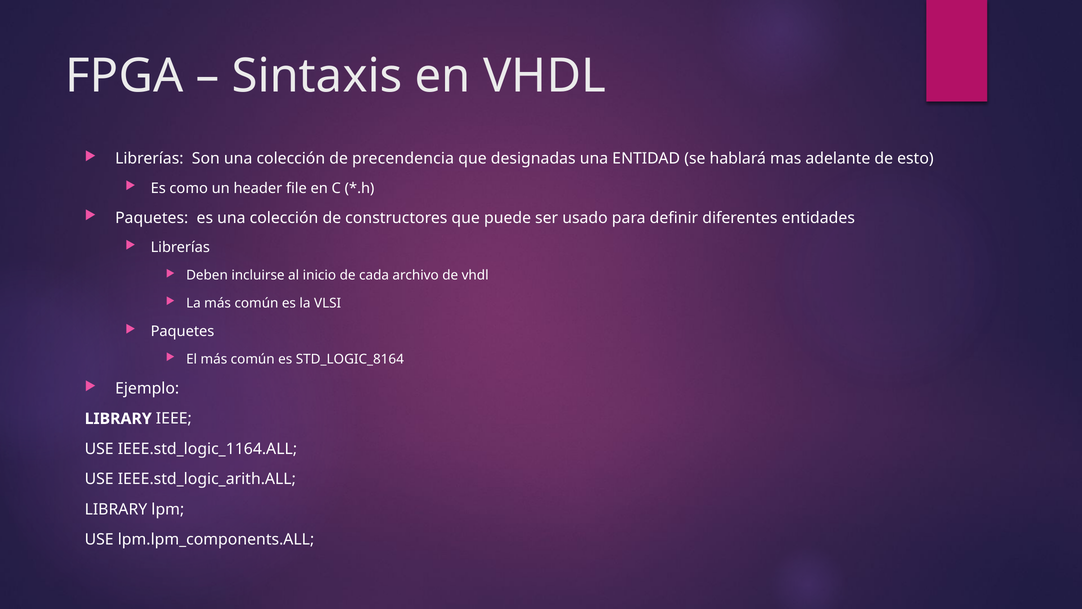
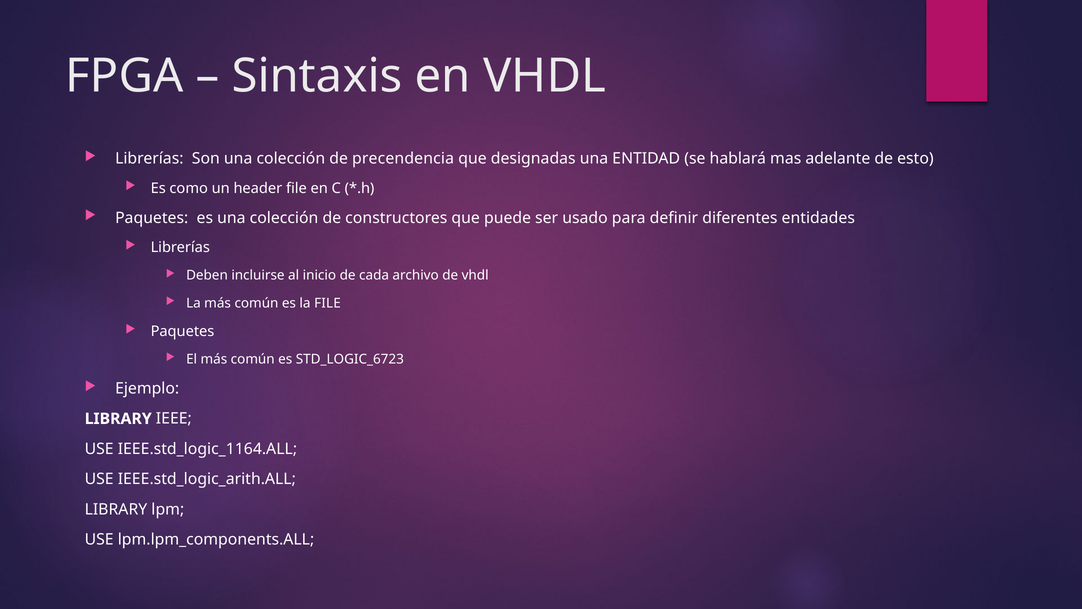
la VLSI: VLSI -> FILE (328, 303)
STD_LOGIC_8164: STD_LOGIC_8164 -> STD_LOGIC_6723 (350, 359)
